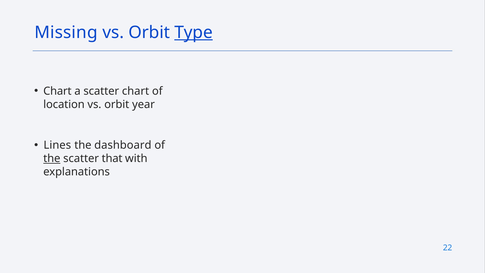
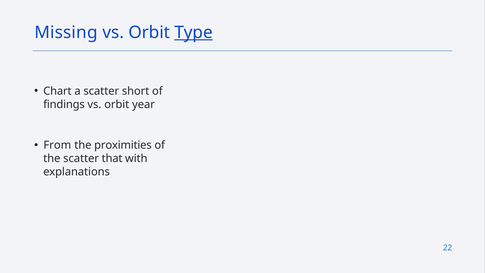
scatter chart: chart -> short (136, 91)
location: location -> findings (64, 104)
Lines: Lines -> From (57, 145)
dashboard: dashboard -> proximities (123, 145)
the underline: present -> none (52, 158)
